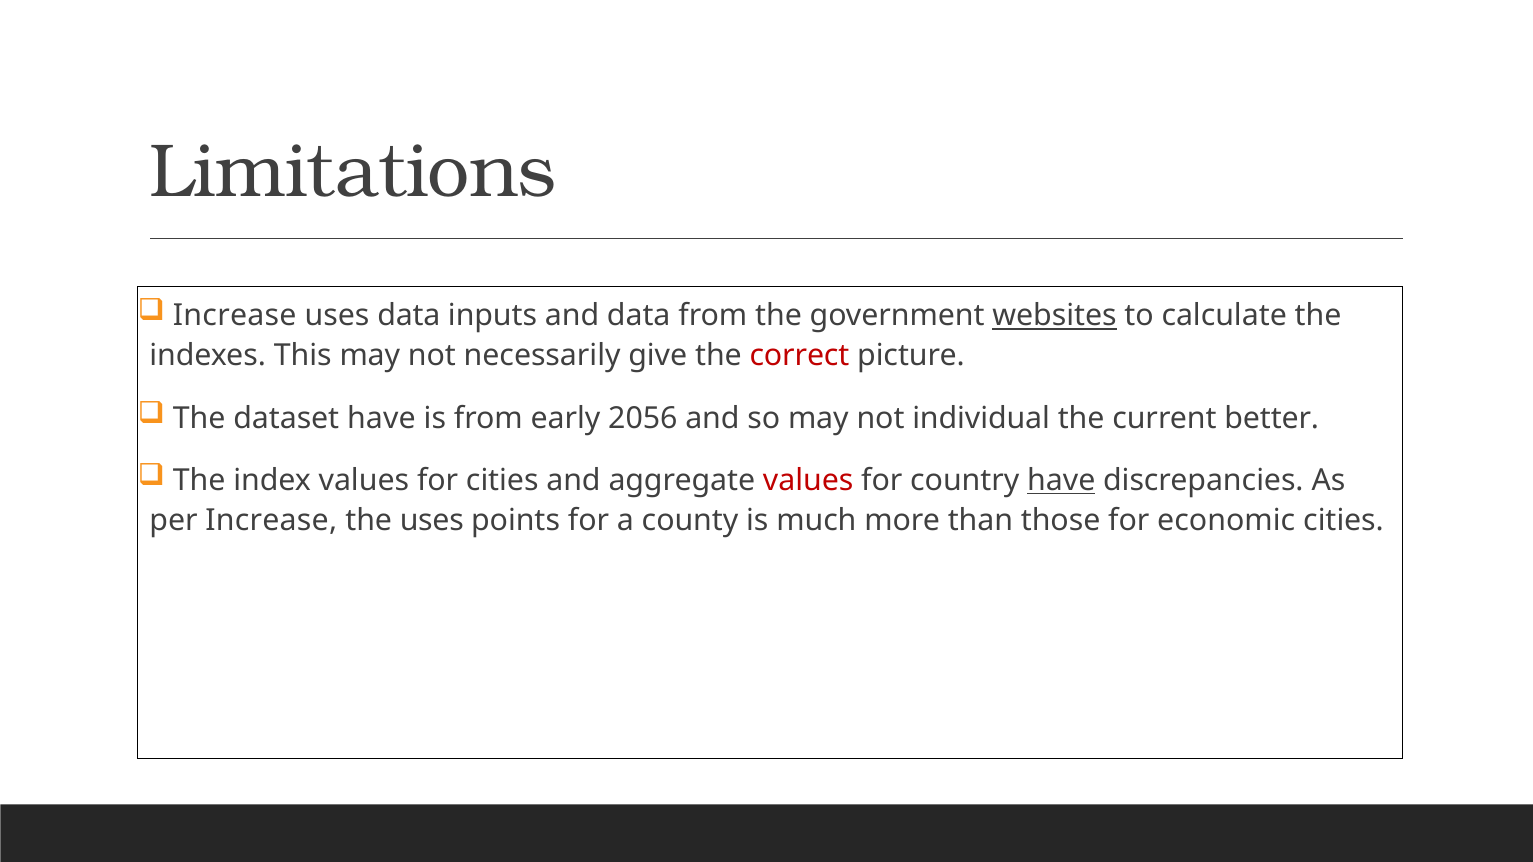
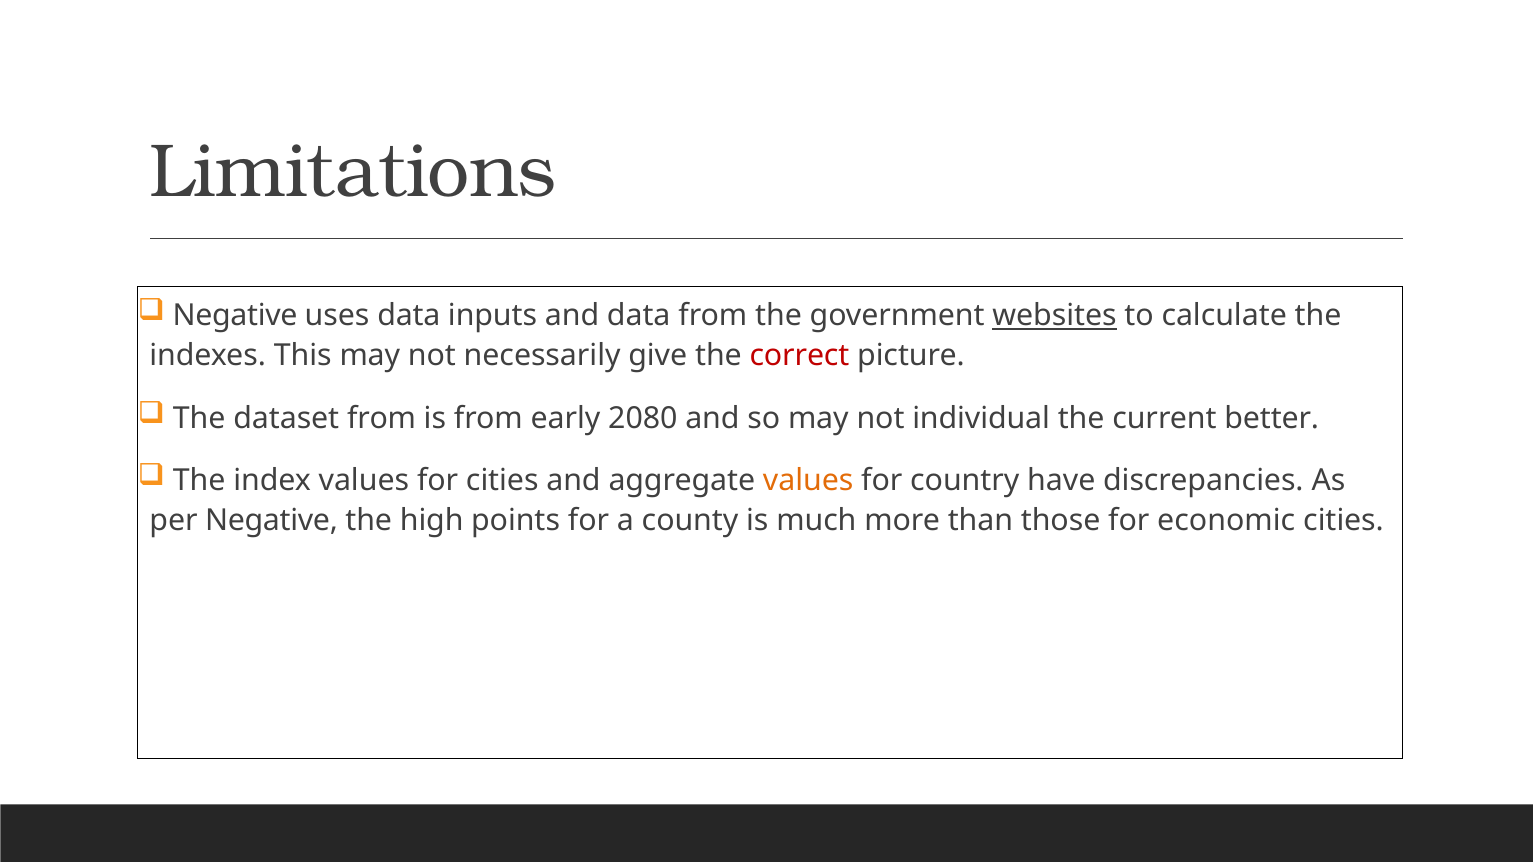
Increase: Increase -> Negative (235, 316)
dataset have: have -> from (382, 418)
2056: 2056 -> 2080 (643, 418)
values colour: red -> orange (808, 481)
have underline: present -> none (1061, 481)
per Increase: Increase -> Negative (272, 521)
the uses: uses -> high (432, 521)
